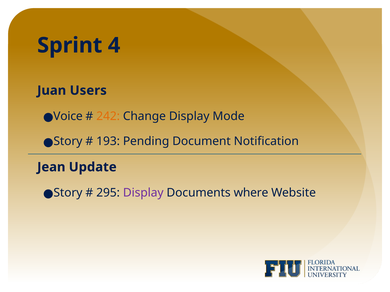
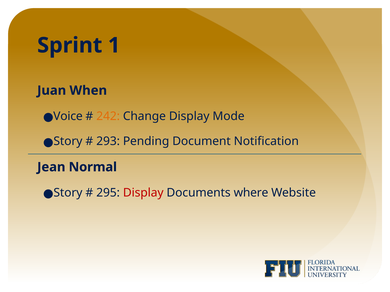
4: 4 -> 1 (114, 45)
Users: Users -> When (88, 91)
193: 193 -> 293 (108, 141)
Update: Update -> Normal (93, 167)
Display colour: purple -> red (143, 193)
